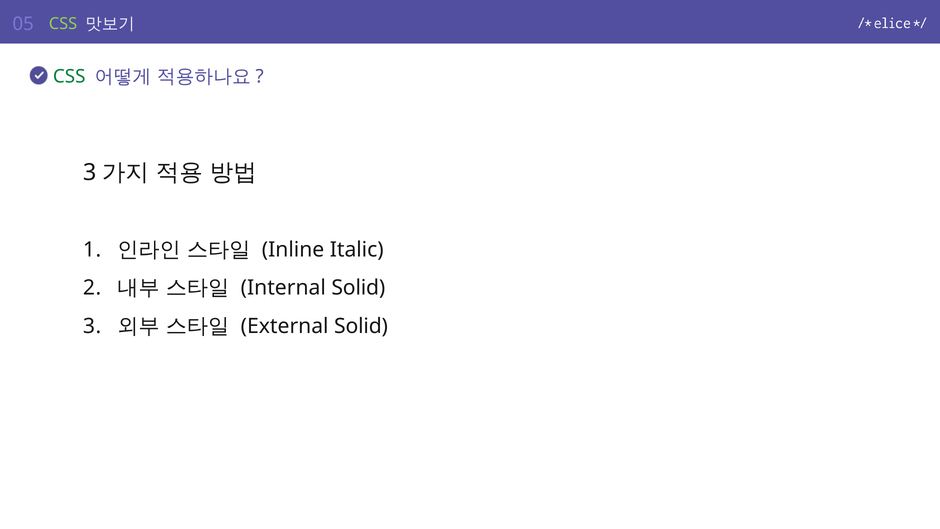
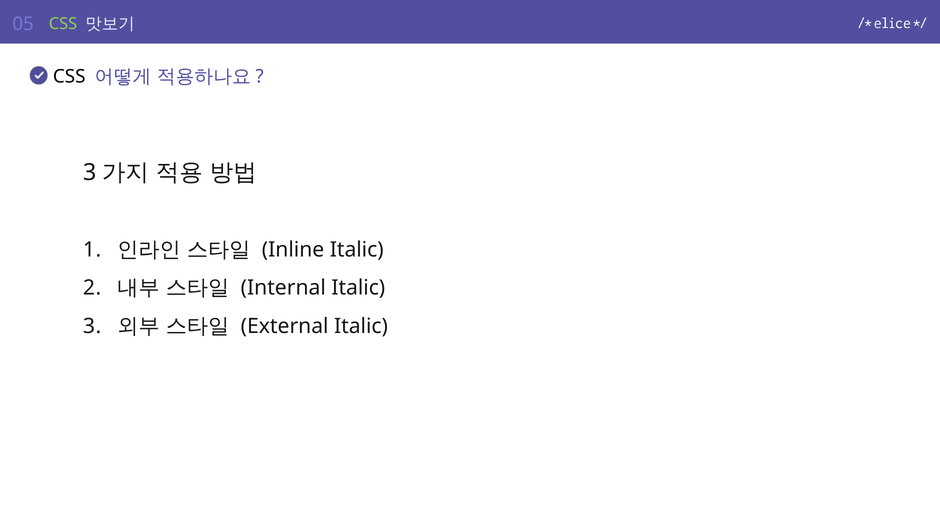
CSS colour: green -> black (69, 77)
Internal Solid: Solid -> Italic (358, 288)
External Solid: Solid -> Italic (361, 326)
